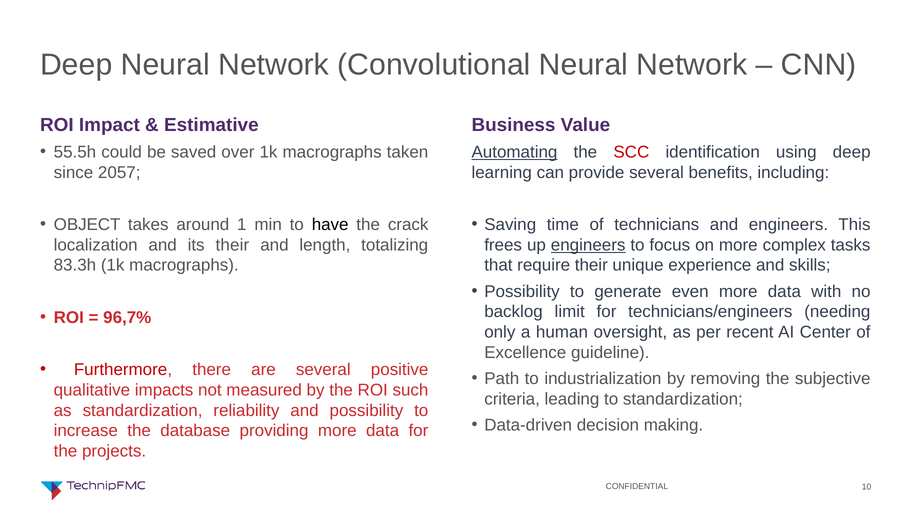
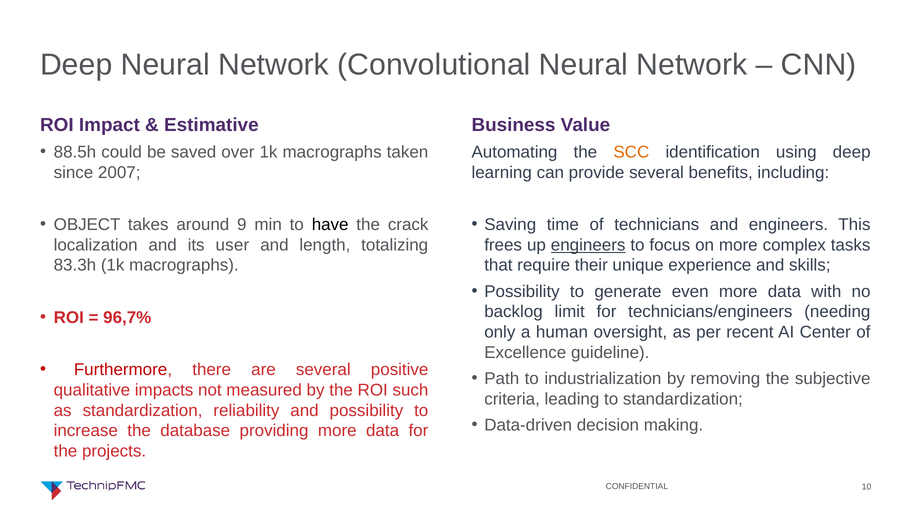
55.5h: 55.5h -> 88.5h (75, 152)
Automating underline: present -> none (514, 152)
SCC colour: red -> orange (631, 152)
2057: 2057 -> 2007 (119, 172)
1: 1 -> 9 (242, 225)
its their: their -> user (232, 245)
